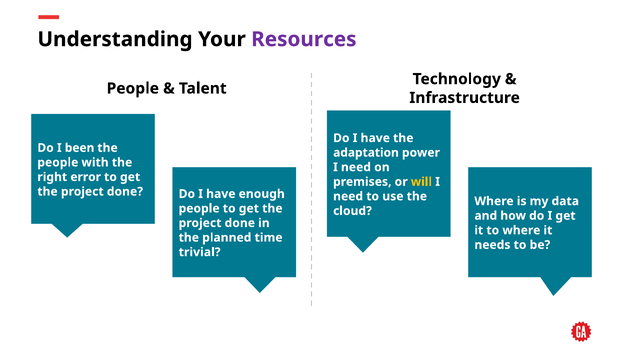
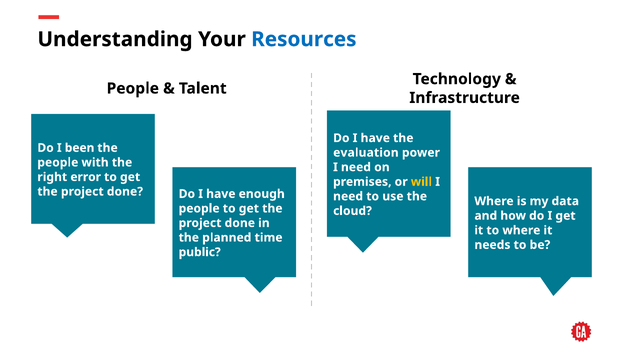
Resources colour: purple -> blue (304, 39)
adaptation: adaptation -> evaluation (366, 152)
trivial: trivial -> public (200, 252)
